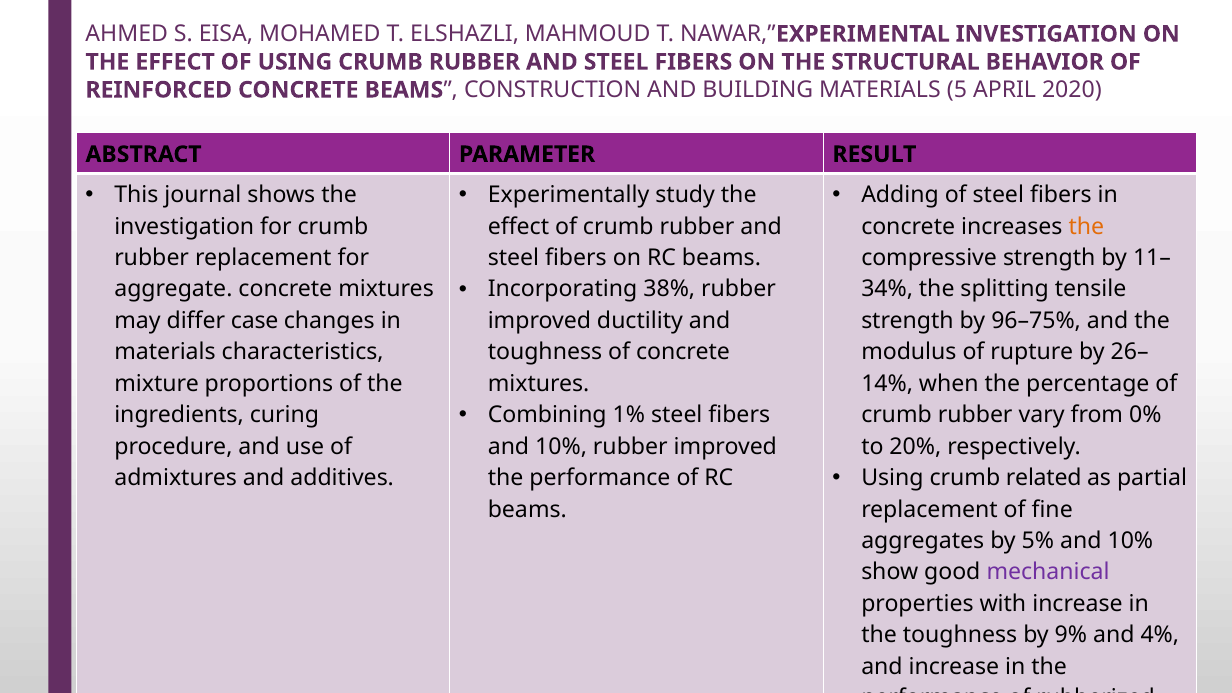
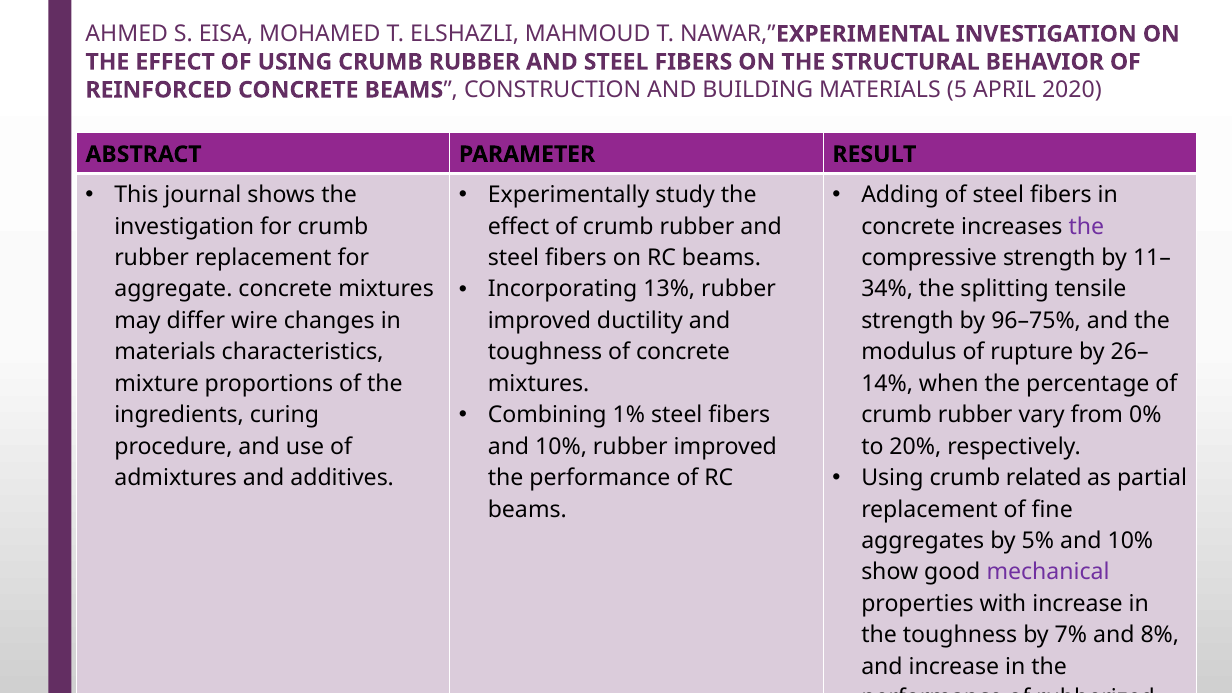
the colour: orange -> purple (1086, 227)
38%: 38% -> 13% (669, 289)
case: case -> wire (255, 321)
9%: 9% -> 7% (1071, 635)
4%: 4% -> 8% (1160, 635)
